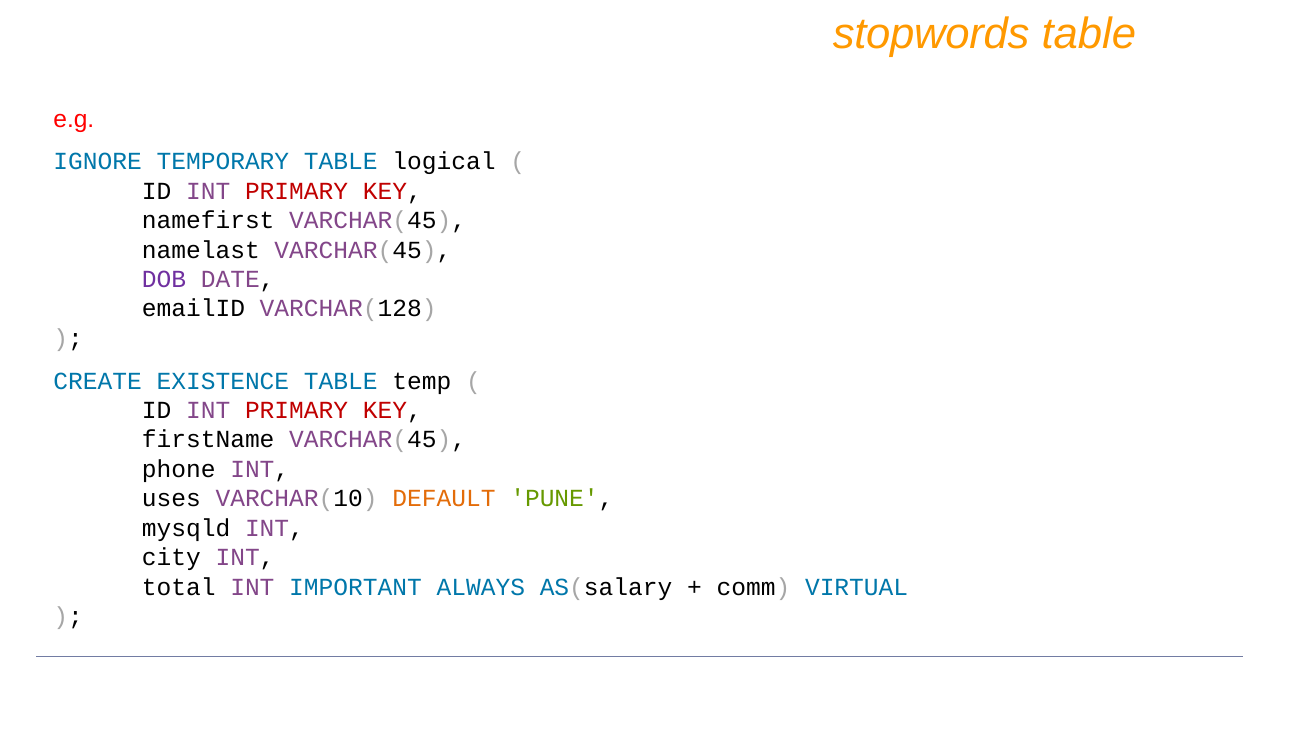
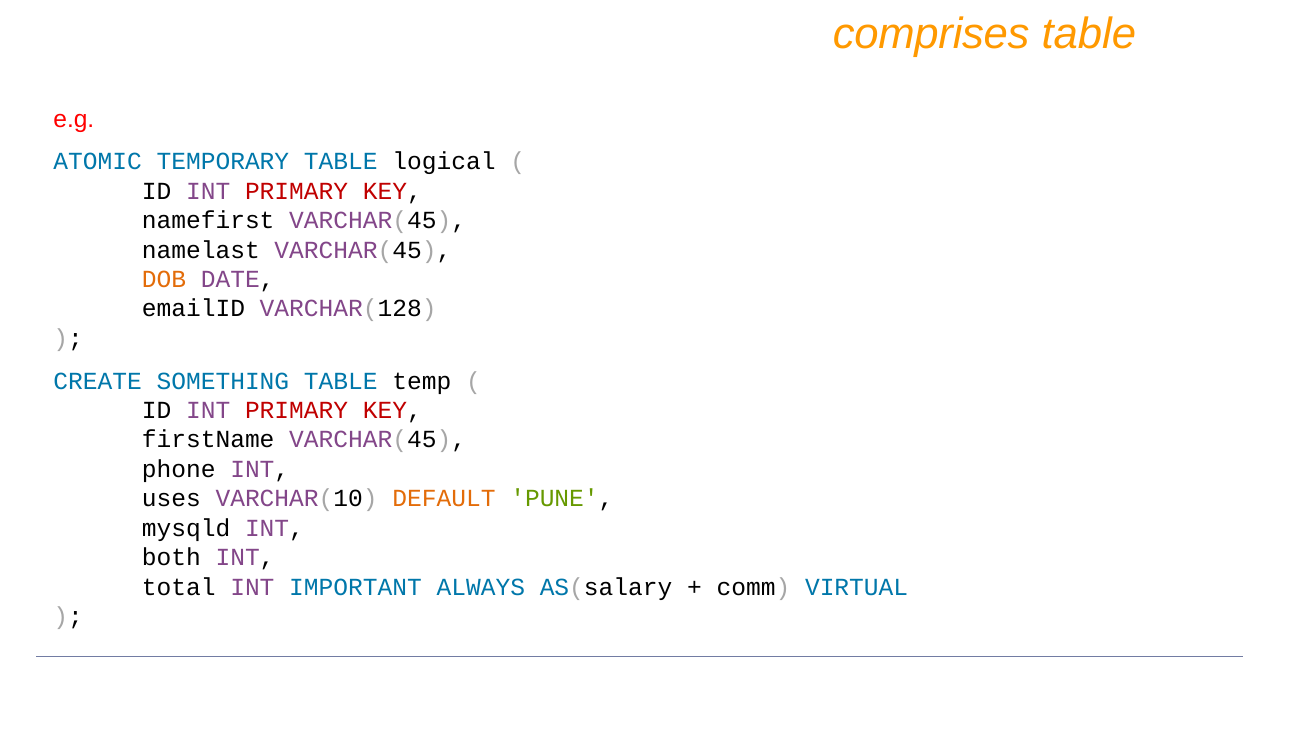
stopwords: stopwords -> comprises (931, 34)
IGNORE: IGNORE -> ATOMIC (98, 161)
DOB colour: purple -> orange (164, 279)
EXISTENCE: EXISTENCE -> SOMETHING (223, 381)
city: city -> both (171, 558)
